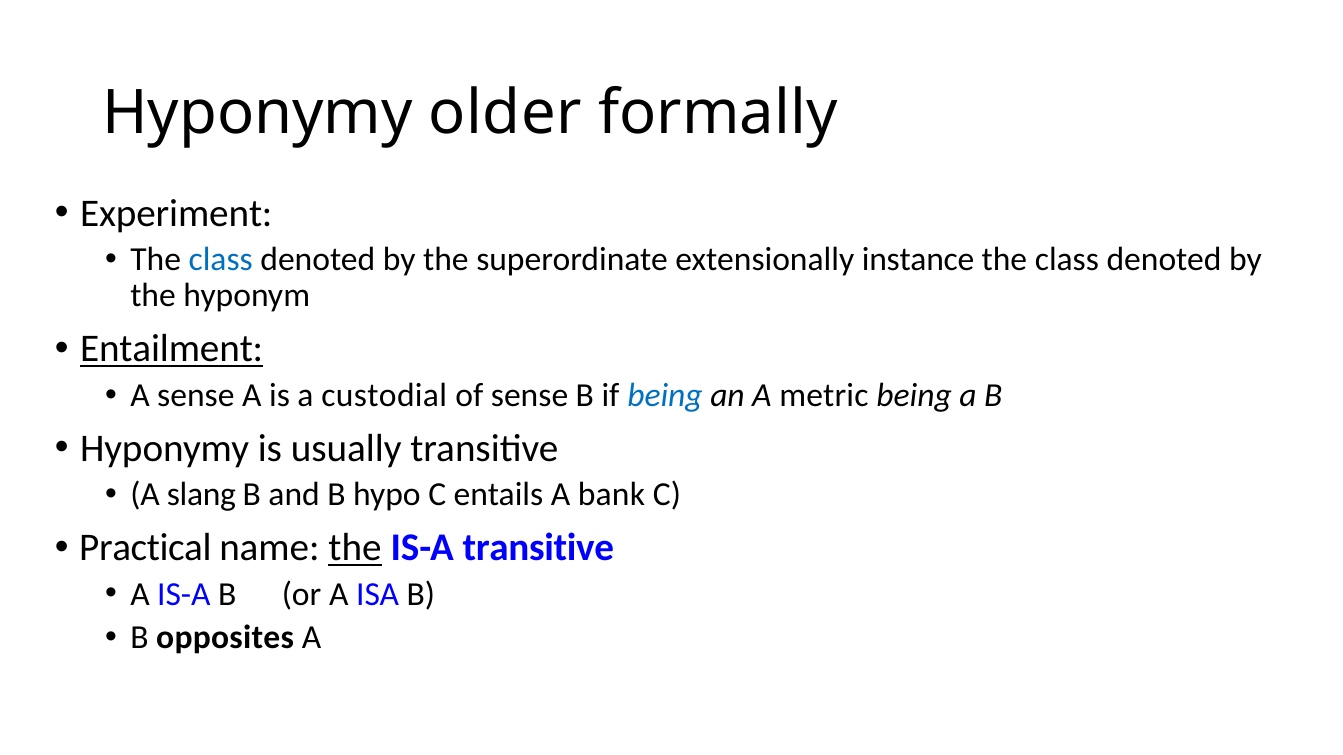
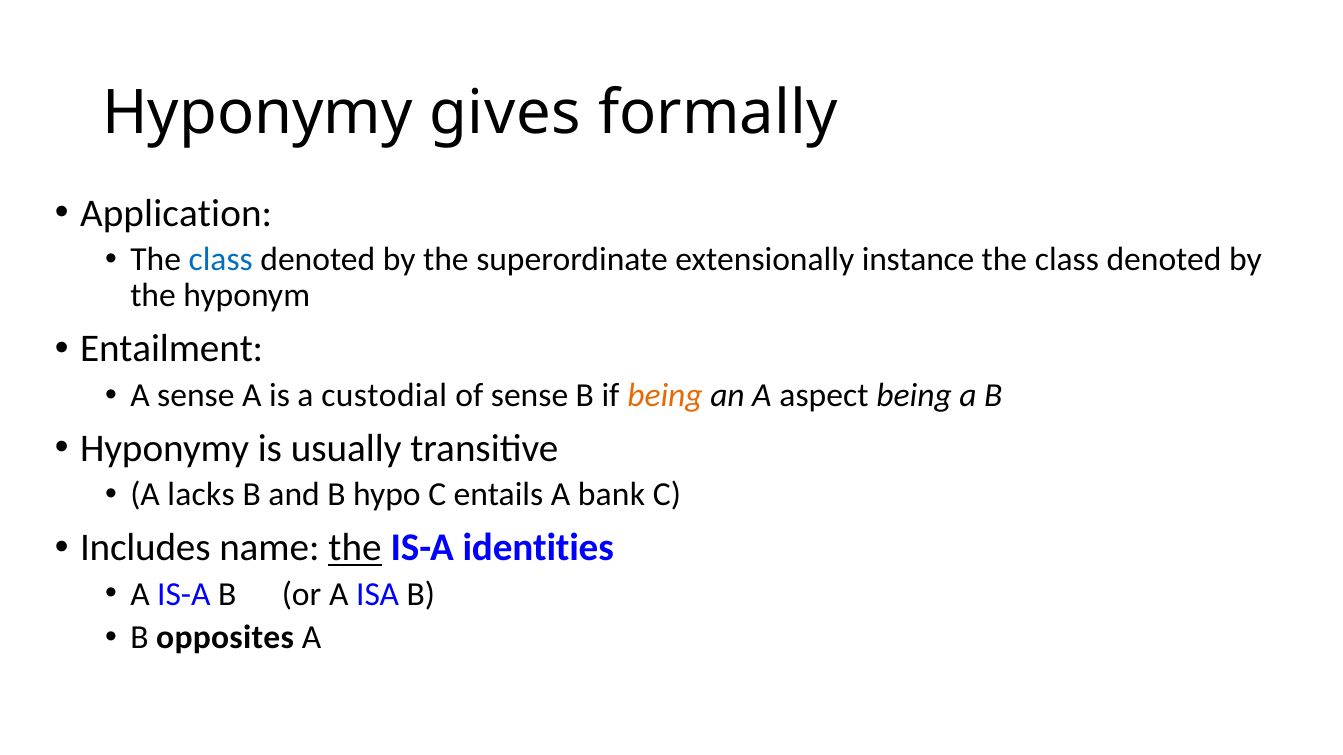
older: older -> gives (505, 113)
Experiment: Experiment -> Application (176, 213)
Entailment underline: present -> none (172, 349)
being colour: blue -> orange (665, 395)
metric: metric -> aspect (824, 395)
slang: slang -> lacks (201, 495)
Practical: Practical -> Includes (145, 548)
IS-A transitive: transitive -> identities (538, 548)
